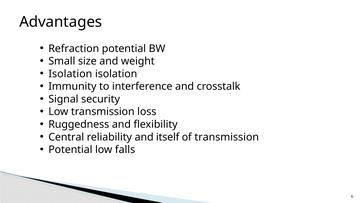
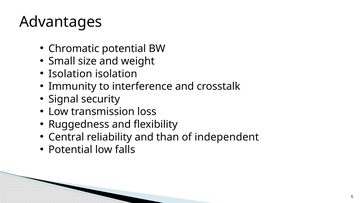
Refraction: Refraction -> Chromatic (74, 49)
itself: itself -> than (168, 137)
of transmission: transmission -> independent (227, 137)
